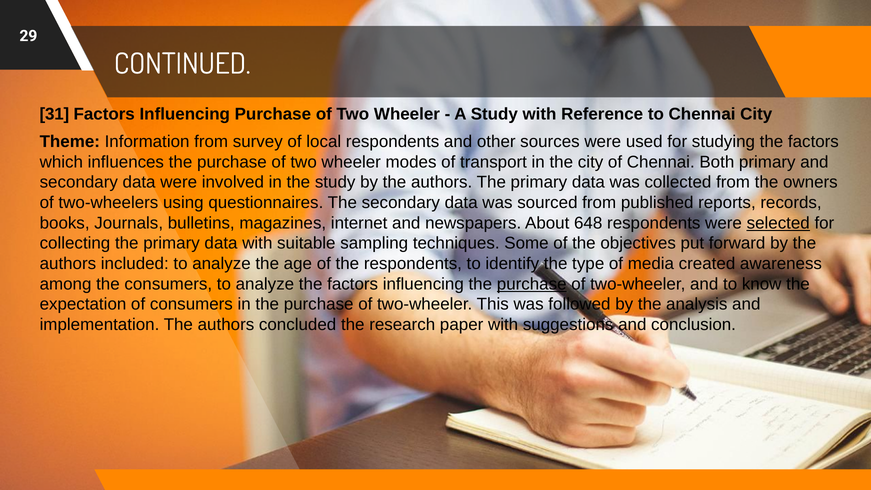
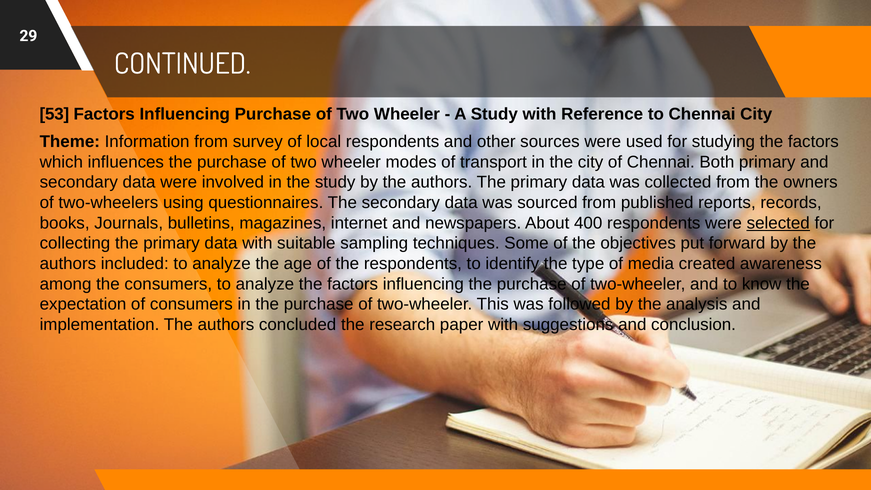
31: 31 -> 53 (54, 114)
648: 648 -> 400 (588, 223)
purchase underline: present -> none (532, 284)
